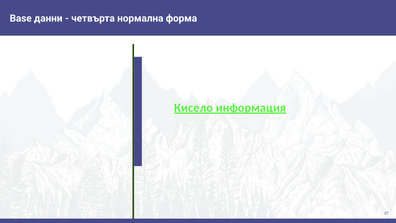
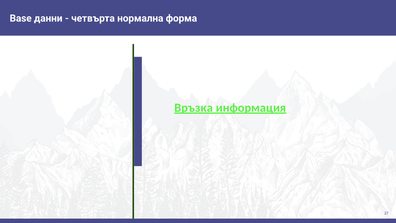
Кисело: Кисело -> Връзка (194, 108)
